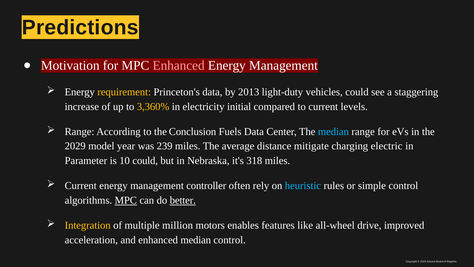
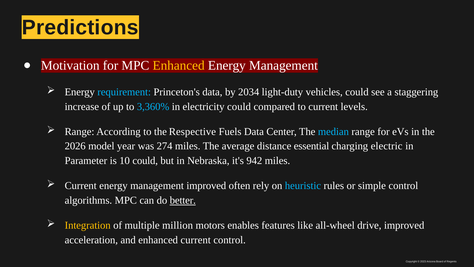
Enhanced colour: pink -> yellow (179, 65)
requirement colour: yellow -> light blue (124, 92)
2013: 2013 -> 2034 (249, 92)
3,360% colour: yellow -> light blue (153, 106)
electricity initial: initial -> could (239, 106)
Conclusion: Conclusion -> Respective (192, 131)
2029: 2029 -> 2026 (75, 146)
239: 239 -> 274 (165, 146)
mitigate: mitigate -> essential (311, 146)
318: 318 -> 942 (254, 161)
management controller: controller -> improved (206, 186)
MPC underline: present -> none (126, 200)
enhanced median: median -> current (196, 240)
